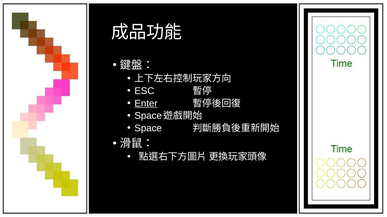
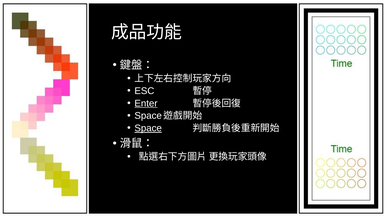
Space underline: none -> present (148, 129)
